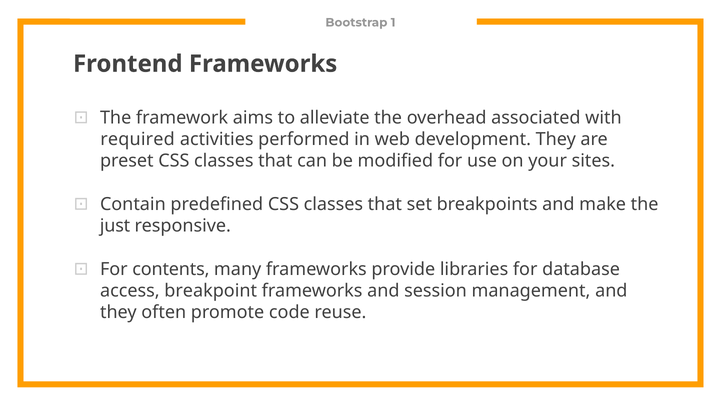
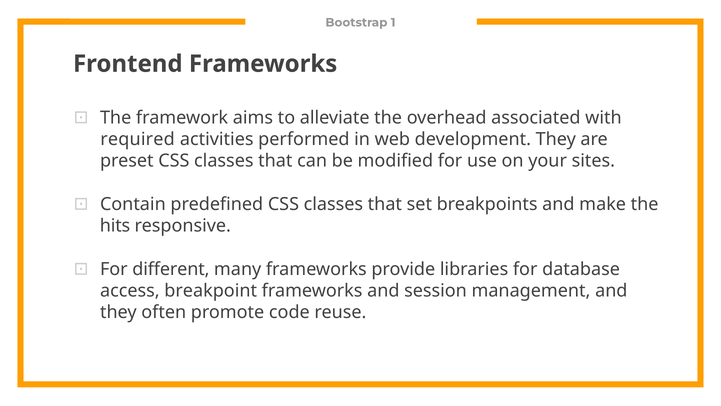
just: just -> hits (115, 226)
contents: contents -> different (171, 269)
